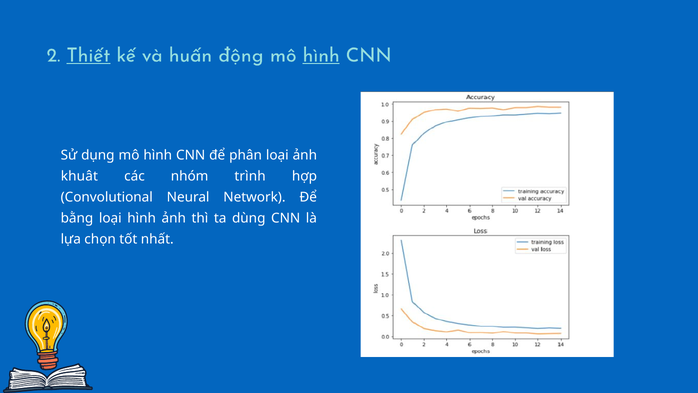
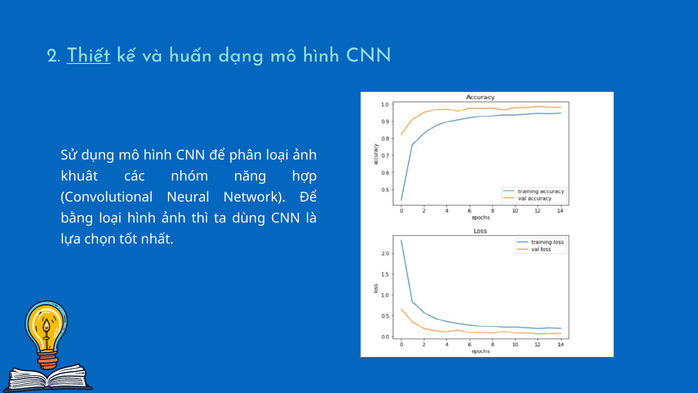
động: động -> dạng (241, 55)
hình underline: present -> none (321, 55)
trình: trình -> năng (250, 176)
